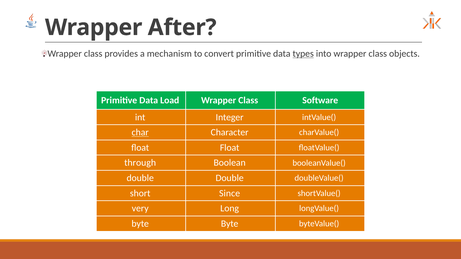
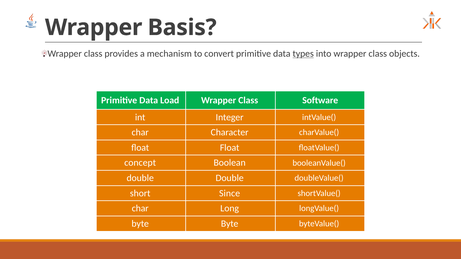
After: After -> Basis (182, 28)
char underline: present -> none (140, 133)
through: through -> concept (140, 163)
very: very -> char (140, 209)
